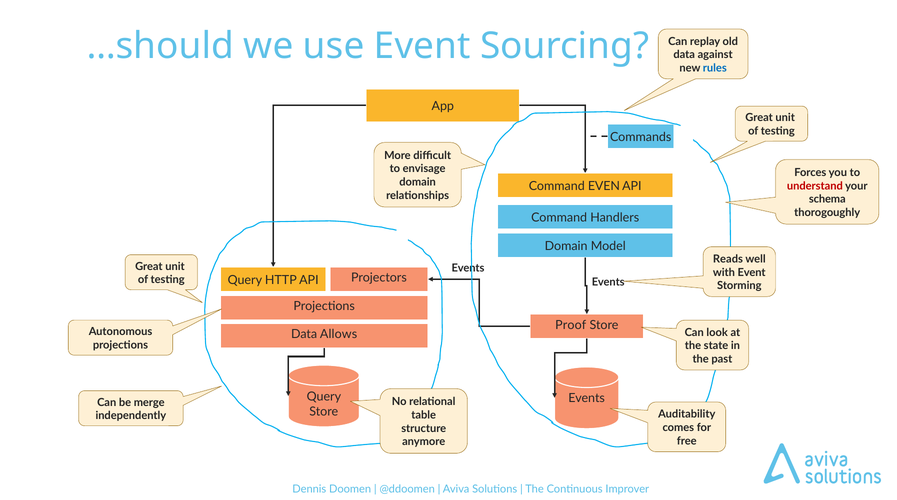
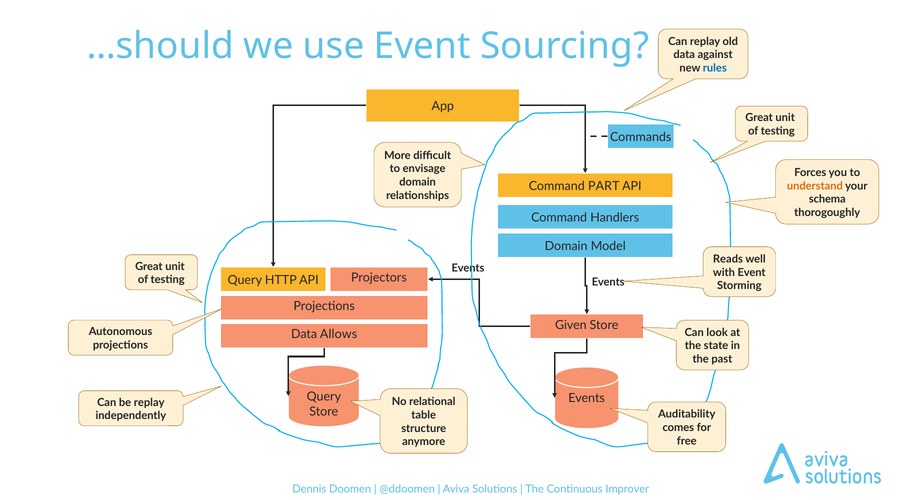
EVEN: EVEN -> PART (604, 186)
understand colour: red -> orange (815, 186)
Proof: Proof -> Given (571, 325)
be merge: merge -> replay (149, 402)
